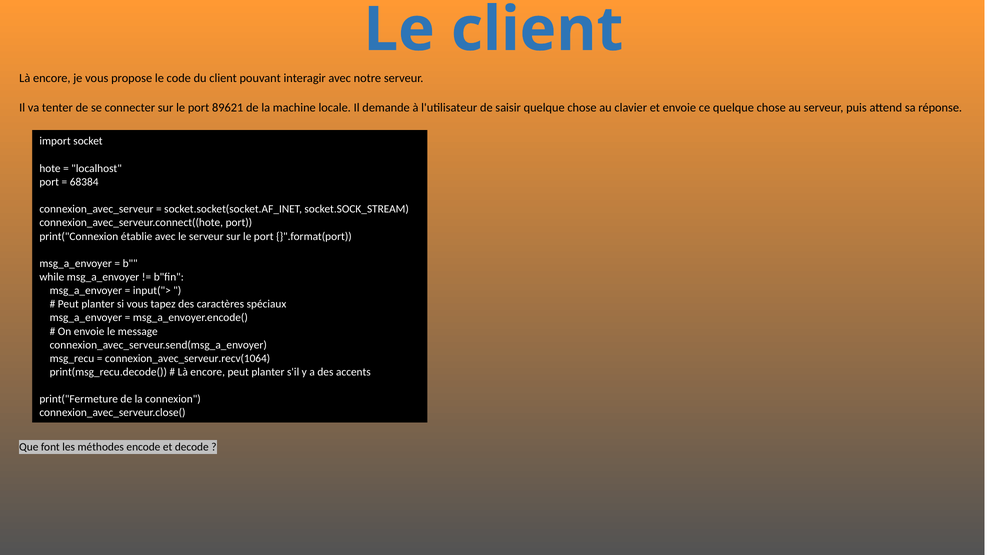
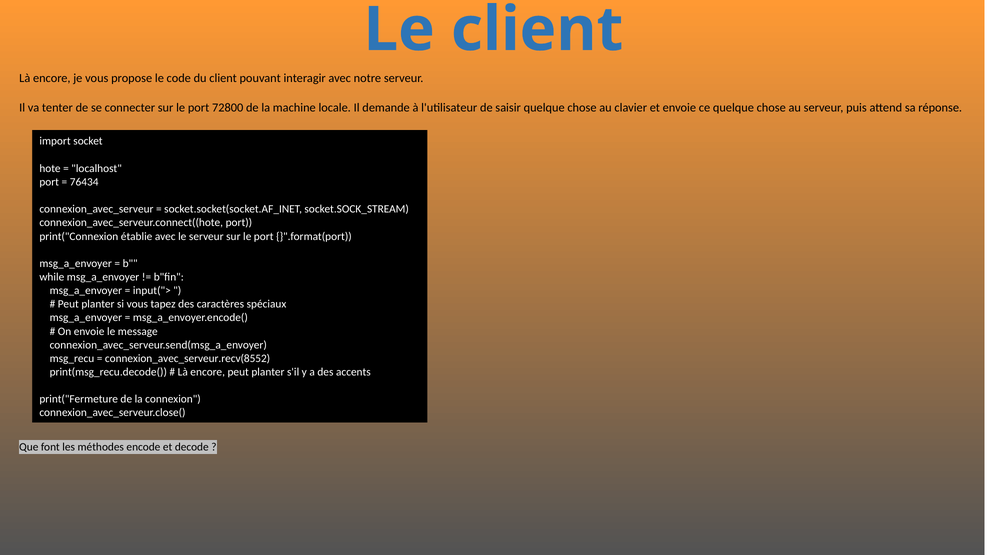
89621: 89621 -> 72800 (228, 108)
68384: 68384 -> 76434 (84, 182)
connexion_avec_serveur.recv(1064: connexion_avec_serveur.recv(1064 -> connexion_avec_serveur.recv(8552 (188, 359)
